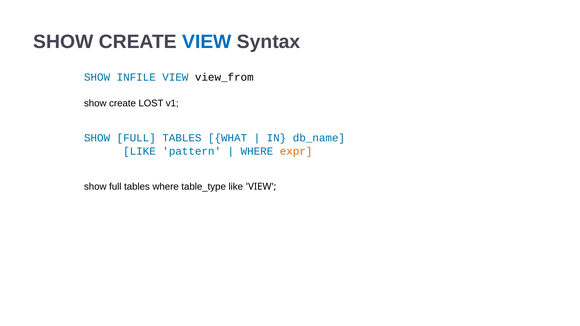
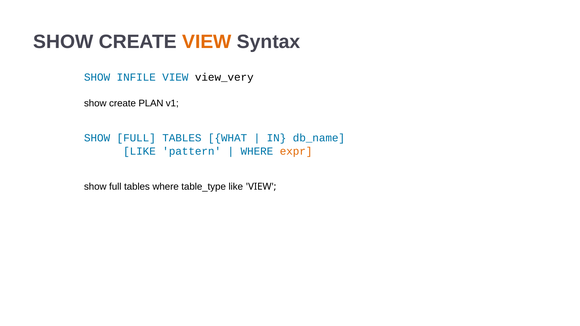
VIEW colour: blue -> orange (207, 42)
view_from: view_from -> view_very (224, 77)
LOST: LOST -> PLAN (151, 103)
